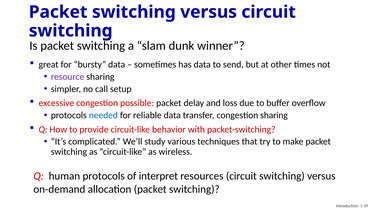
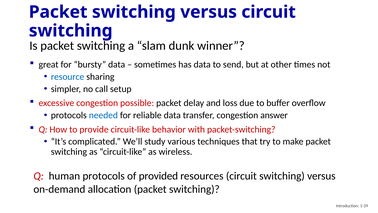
resource colour: purple -> blue (68, 77)
congestion sharing: sharing -> answer (274, 115)
interpret: interpret -> provided (158, 176)
